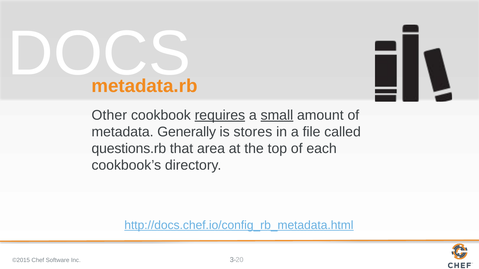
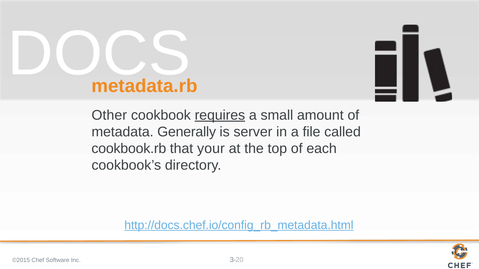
small underline: present -> none (277, 115)
stores: stores -> server (253, 132)
questions.rb: questions.rb -> cookbook.rb (129, 149)
area: area -> your (211, 149)
